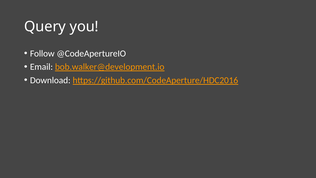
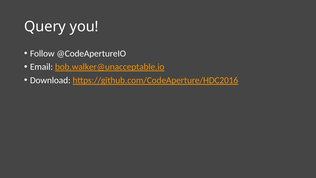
bob.walker@development.io: bob.walker@development.io -> bob.walker@unacceptable.io (110, 67)
